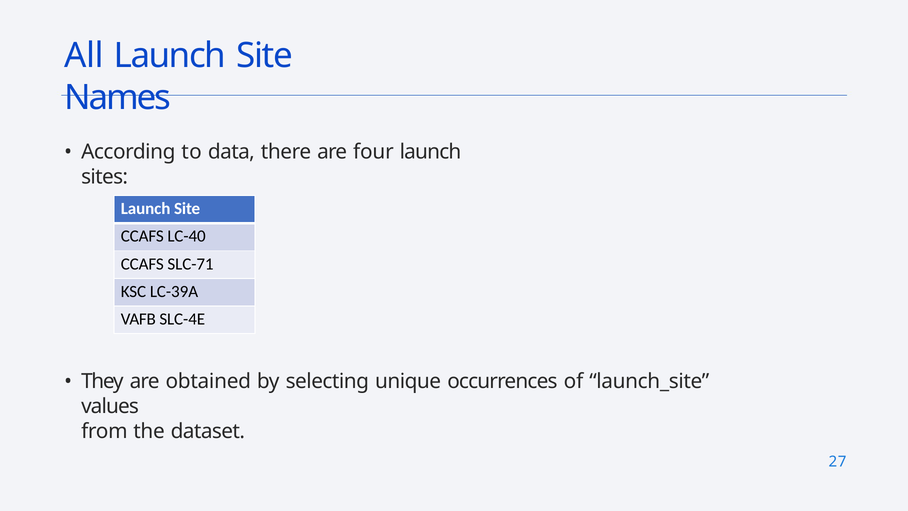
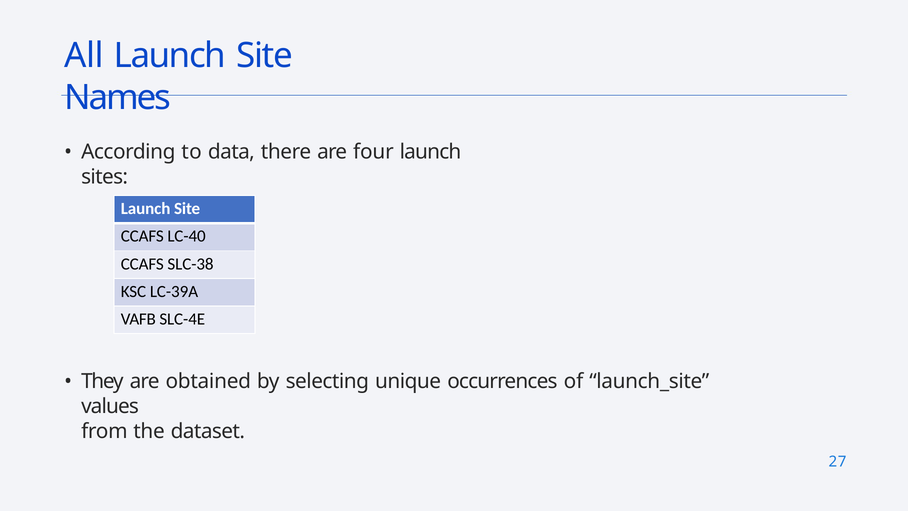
SLC-71: SLC-71 -> SLC-38 (191, 264)
